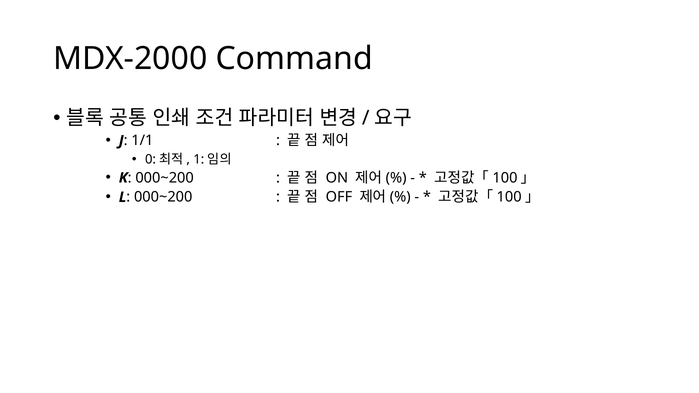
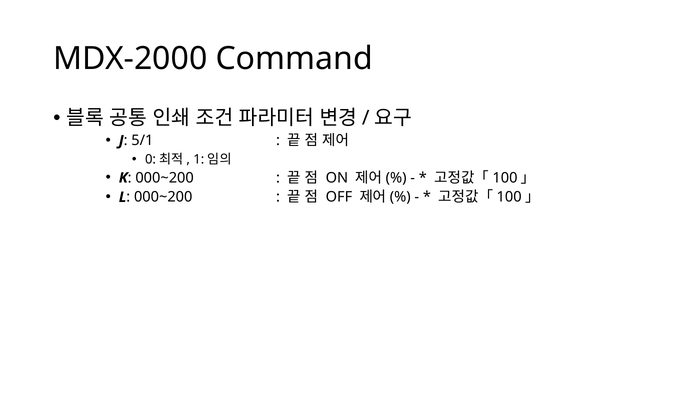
1/1: 1/1 -> 5/1 (142, 141)
